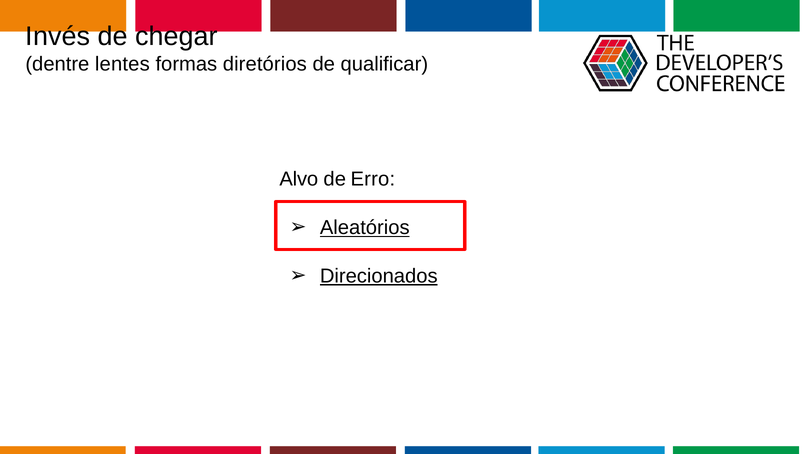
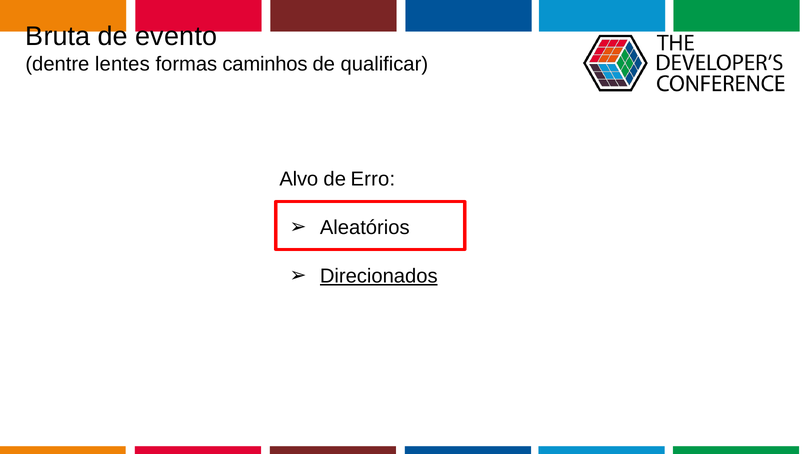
Invés: Invés -> Bruta (58, 36)
chegar: chegar -> evento (176, 36)
diretórios: diretórios -> caminhos (265, 64)
Aleatórios underline: present -> none (365, 228)
